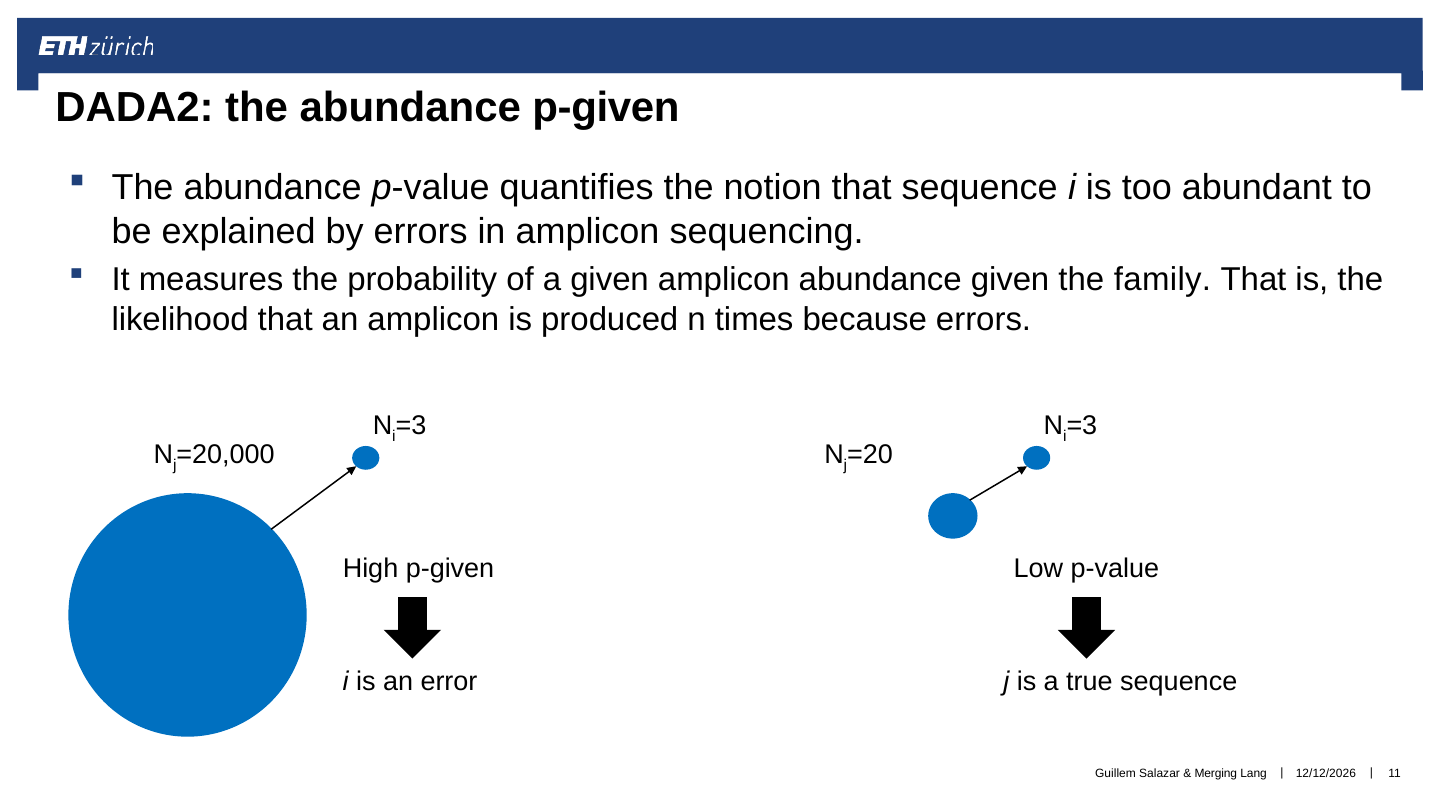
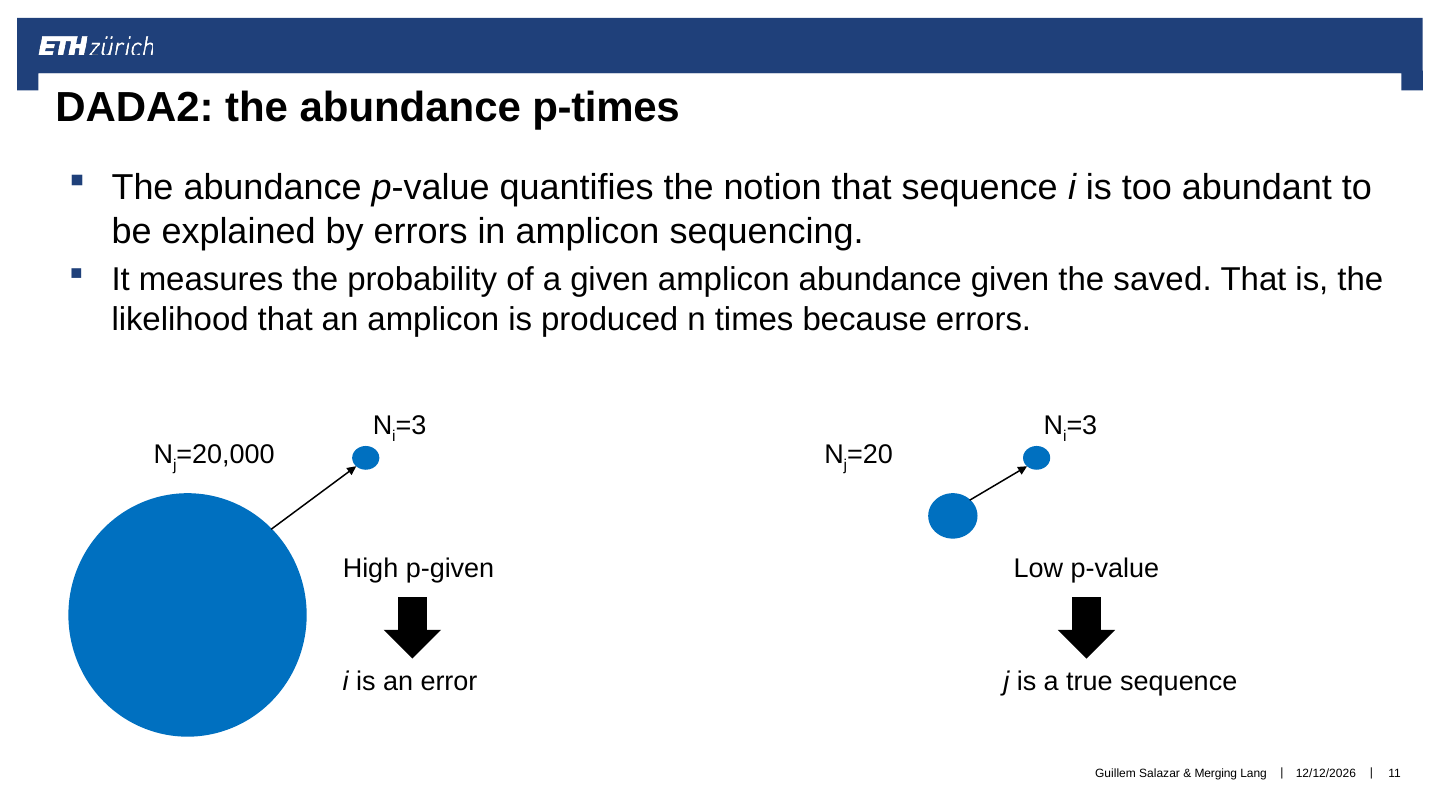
abundance p-given: p-given -> p-times (606, 108)
family: family -> saved (1163, 280)
